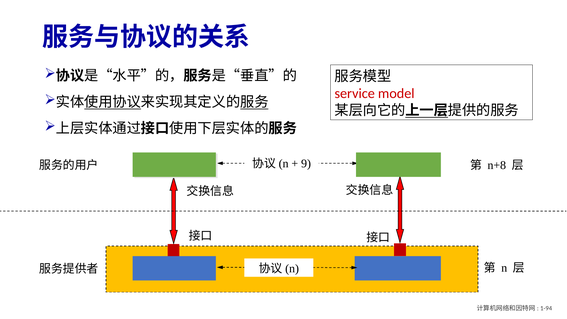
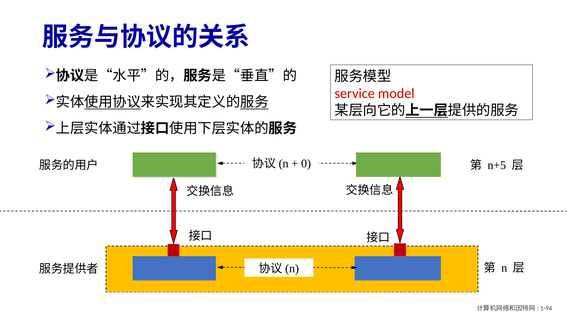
9: 9 -> 0 (306, 163)
n+8: n+8 -> n+5 (497, 165)
